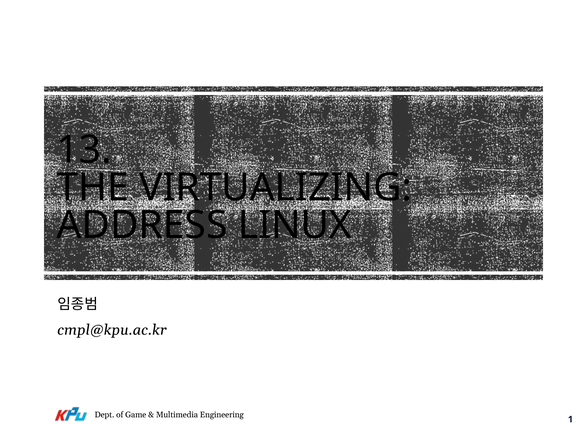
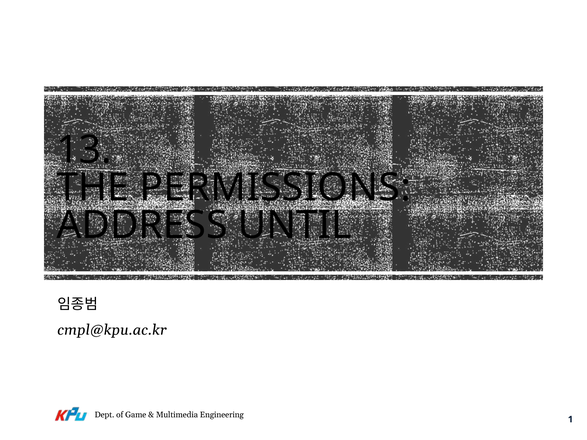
VIRTUALIZING: VIRTUALIZING -> PERMISSIONS (275, 188)
LINUX: LINUX -> UNTIL (295, 225)
